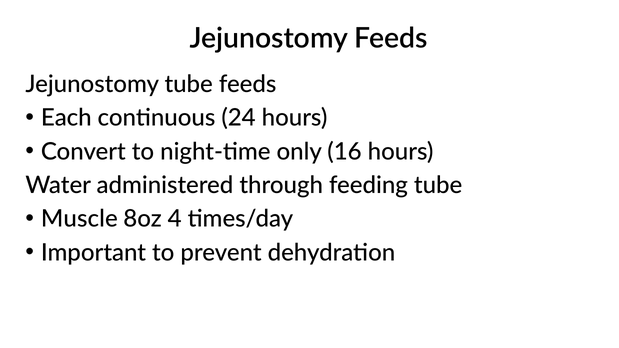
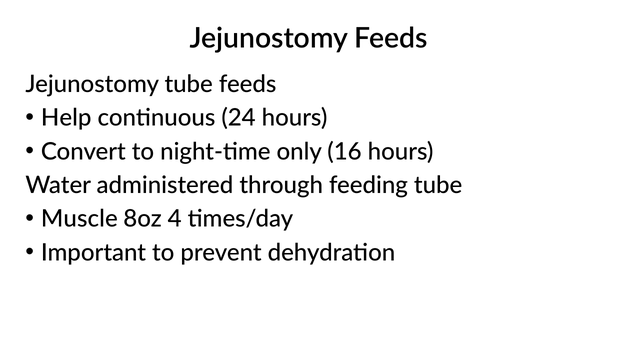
Each: Each -> Help (66, 118)
